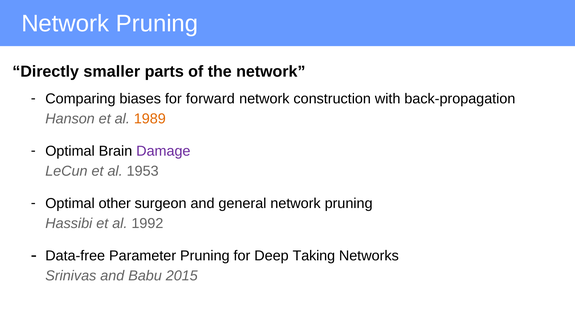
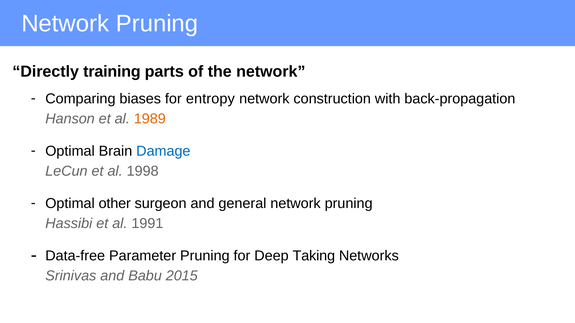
smaller: smaller -> training (112, 72)
forward: forward -> entropy (210, 99)
Damage colour: purple -> blue (163, 151)
1953: 1953 -> 1998 (143, 171)
1992: 1992 -> 1991 (147, 224)
